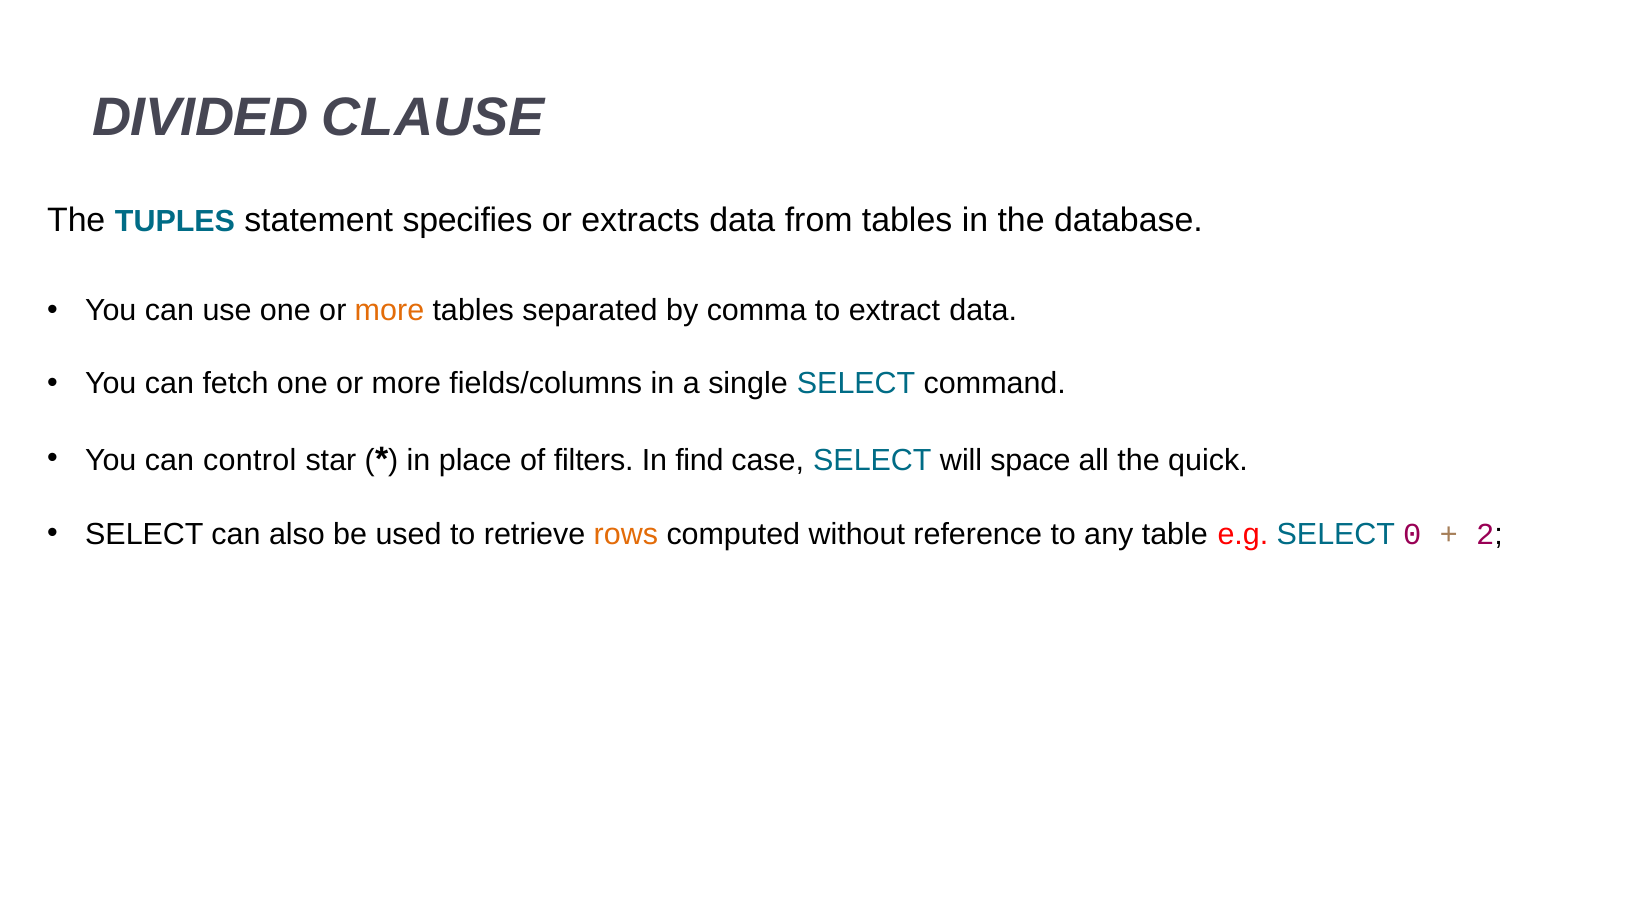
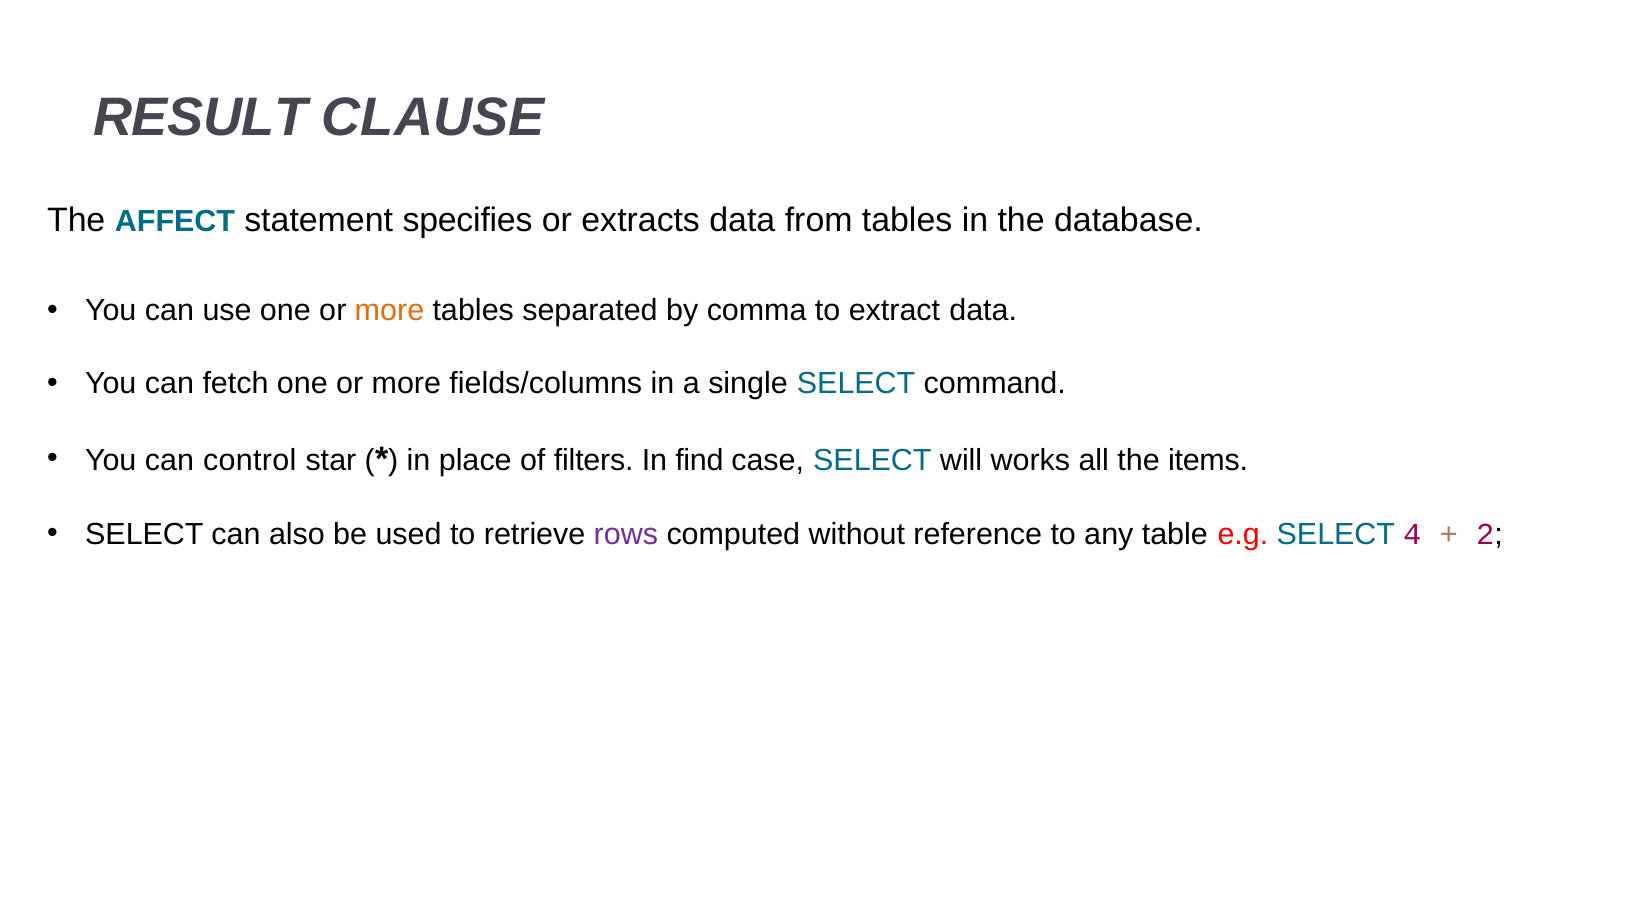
DIVIDED: DIVIDED -> RESULT (200, 118)
TUPLES: TUPLES -> AFFECT (175, 222)
space: space -> works (1030, 460)
quick: quick -> items (1208, 460)
rows colour: orange -> purple (626, 534)
0: 0 -> 4 (1412, 534)
